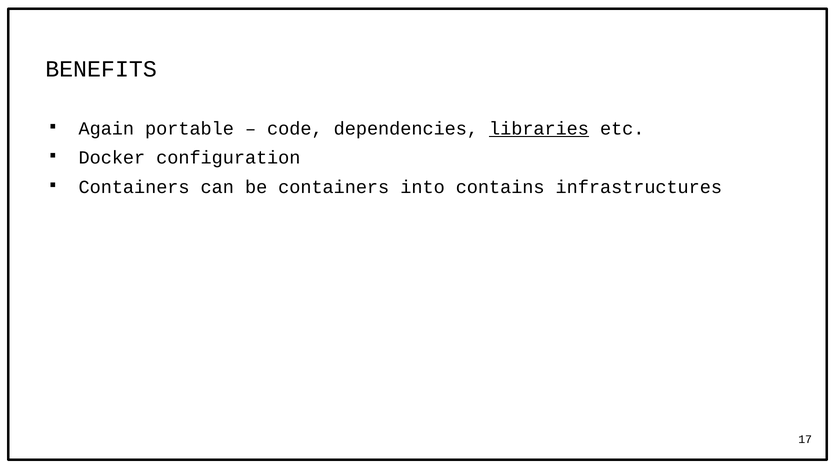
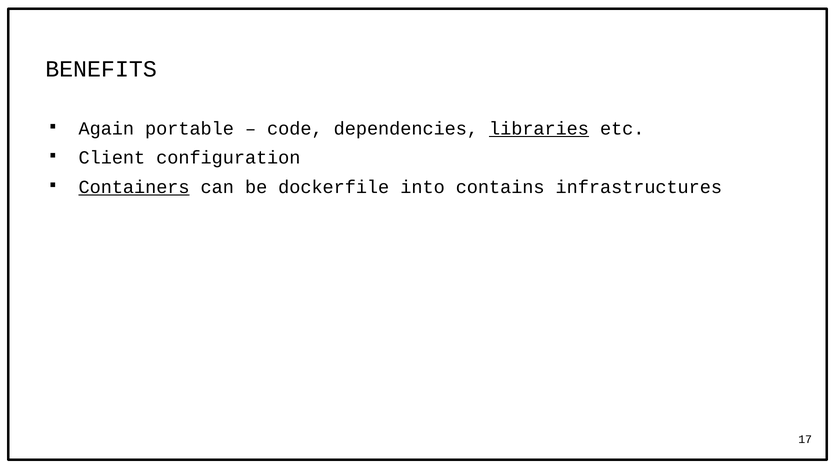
Docker: Docker -> Client (112, 158)
Containers underline: none -> present (134, 187)
be containers: containers -> dockerfile (334, 187)
